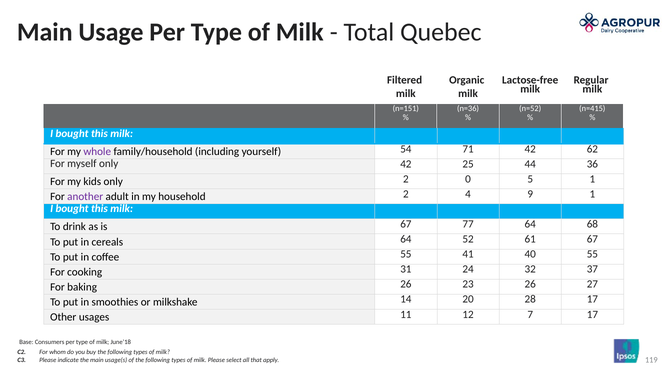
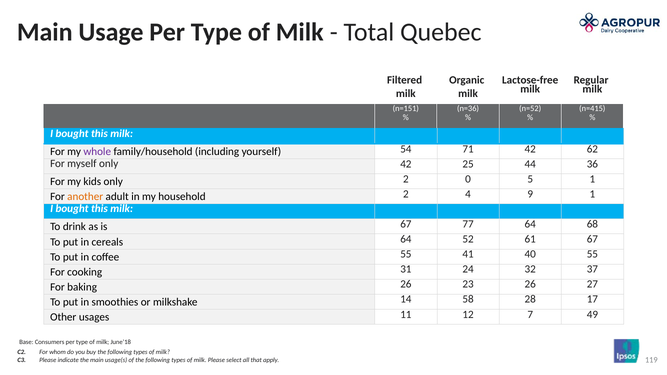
another colour: purple -> orange (85, 197)
20: 20 -> 58 (468, 299)
7 17: 17 -> 49 (592, 315)
